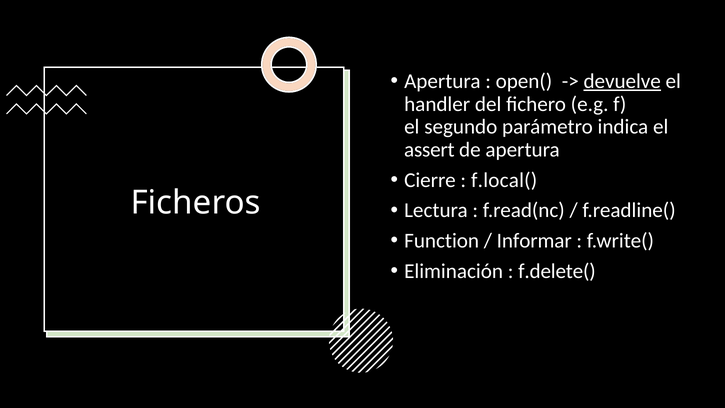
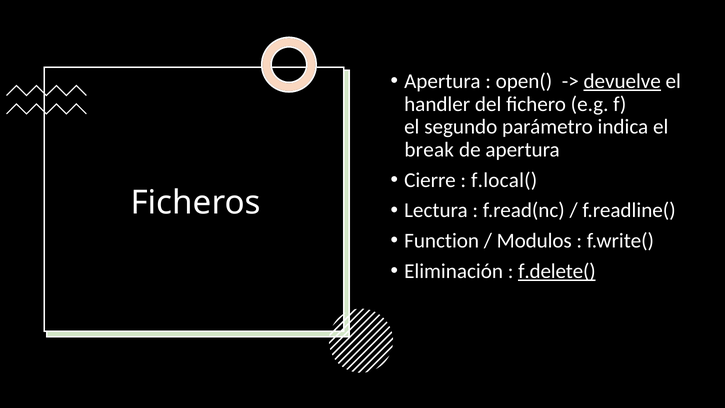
assert: assert -> break (429, 150)
Informar: Informar -> Modulos (534, 241)
f.delete( underline: none -> present (557, 271)
